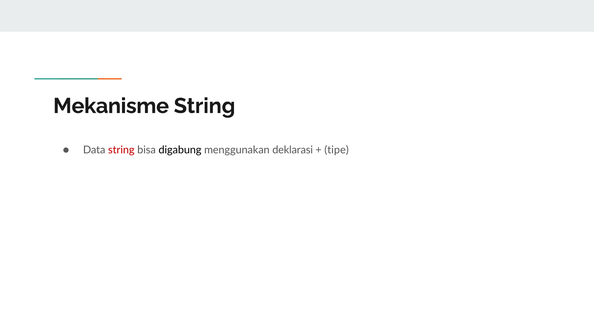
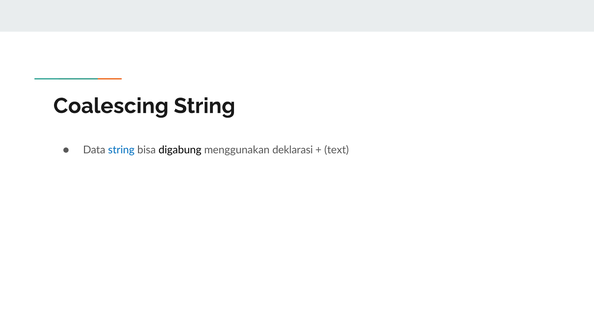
Mekanisme: Mekanisme -> Coalescing (111, 106)
string colour: red -> blue (121, 150)
tipe: tipe -> text (337, 150)
